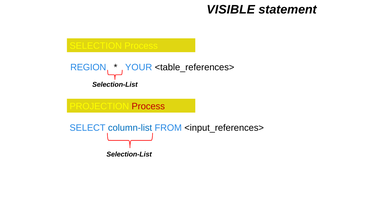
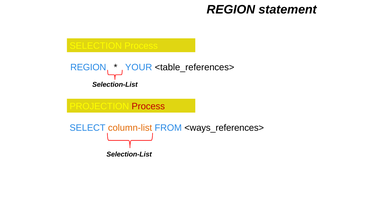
VISIBLE: VISIBLE -> REGION (231, 10)
column-list colour: blue -> orange (130, 127)
<input_references>: <input_references> -> <ways_references> (224, 127)
